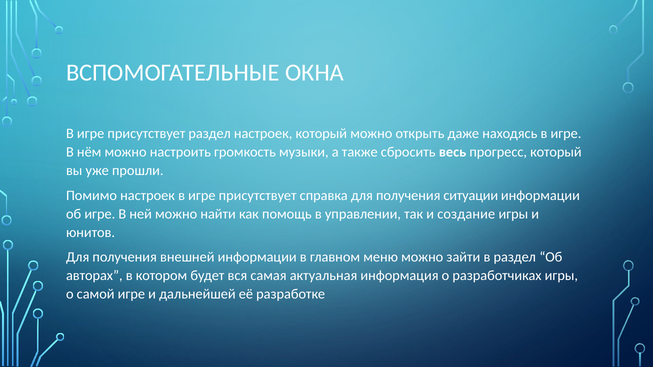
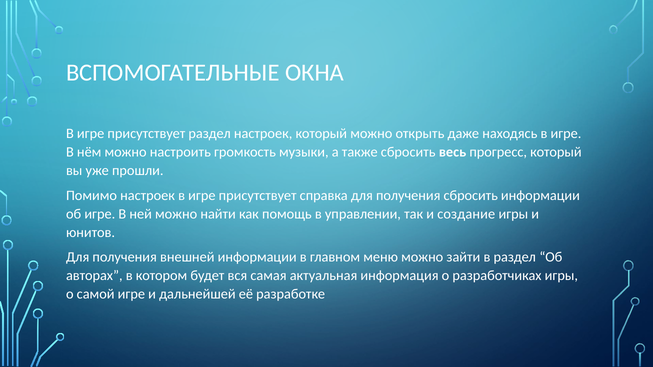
получения ситуации: ситуации -> сбросить (471, 196)
